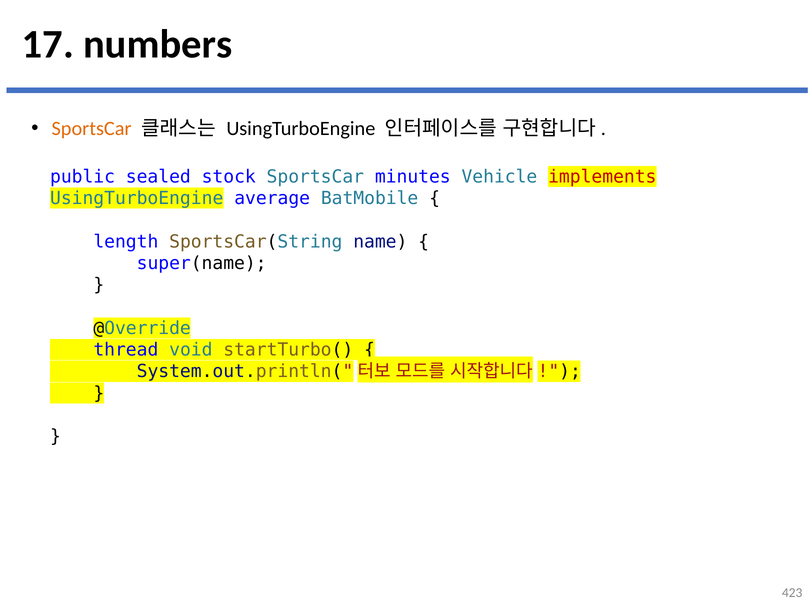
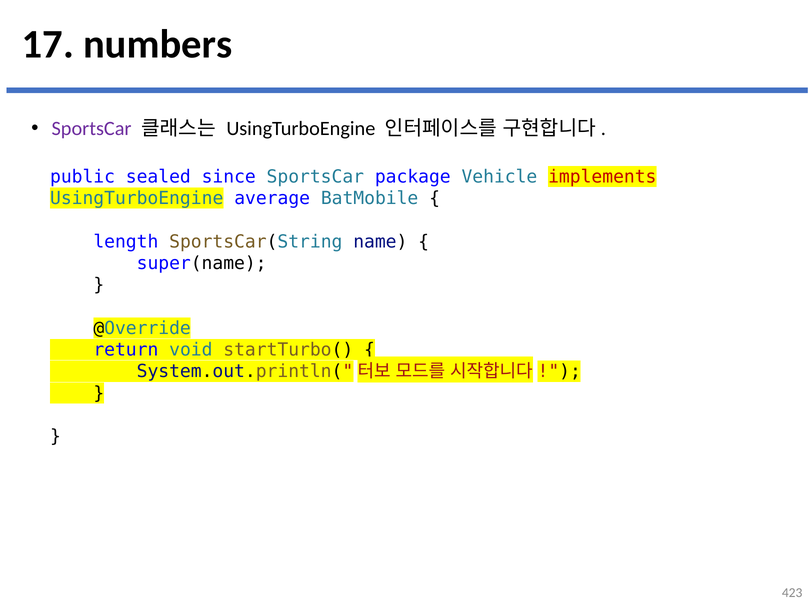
SportsCar colour: orange -> purple (92, 128)
stock: stock -> since (229, 177)
minutes: minutes -> package (413, 177)
thread: thread -> return (126, 350)
